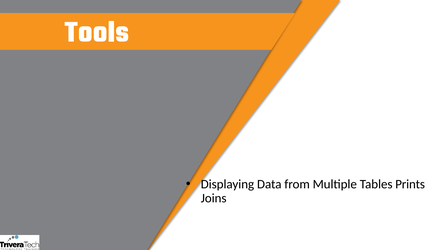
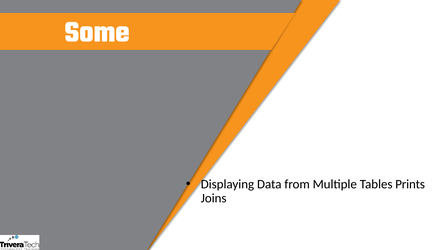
Tools: Tools -> Some (97, 31)
